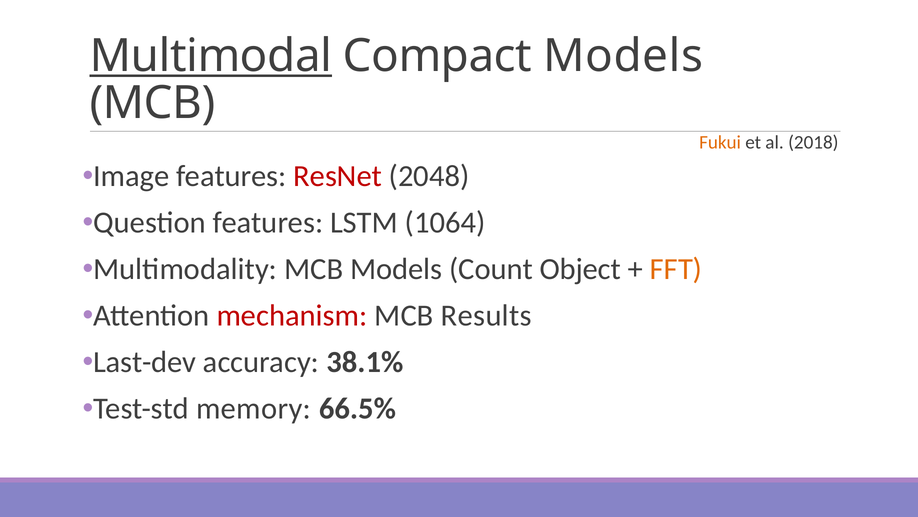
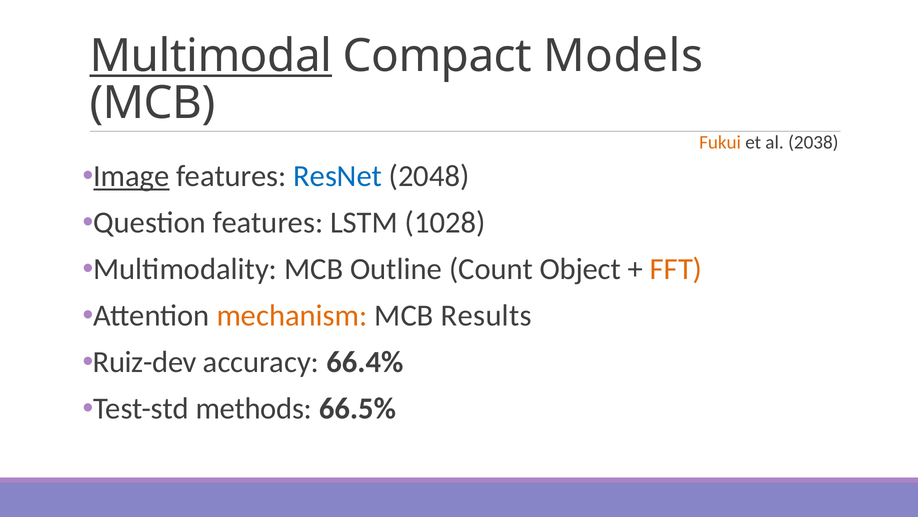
2018: 2018 -> 2038 (813, 142)
Image underline: none -> present (131, 176)
ResNet colour: red -> blue (338, 176)
1064: 1064 -> 1028 (445, 222)
MCB Models: Models -> Outline (396, 269)
mechanism colour: red -> orange (292, 315)
Last-dev: Last-dev -> Ruiz-dev (145, 362)
38.1%: 38.1% -> 66.4% (365, 362)
memory: memory -> methods (254, 408)
